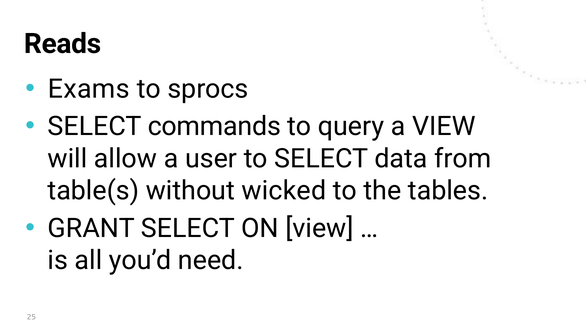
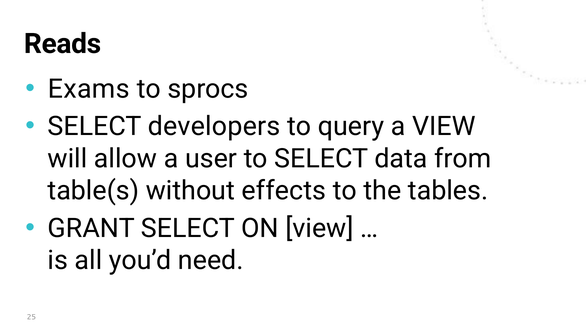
commands: commands -> developers (214, 127)
wicked: wicked -> effects (284, 191)
